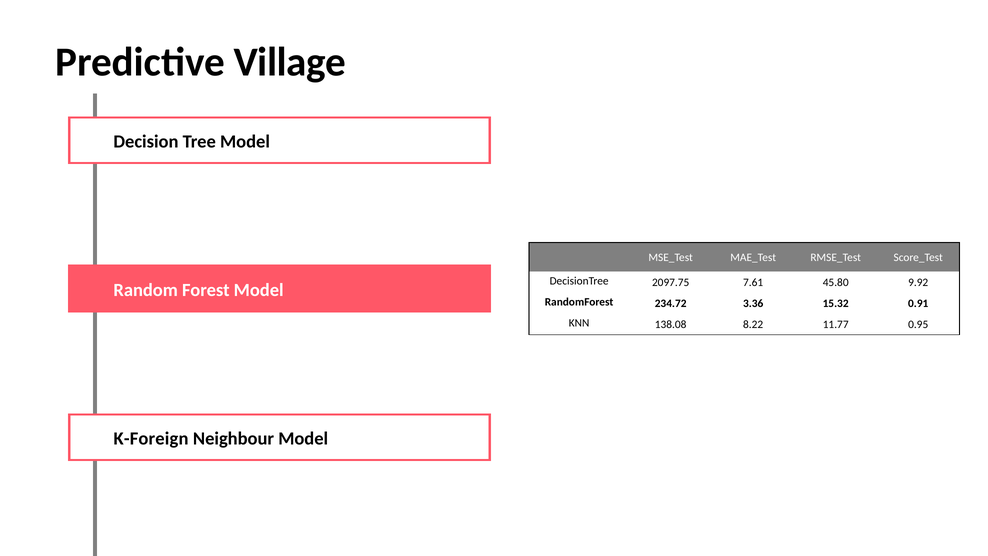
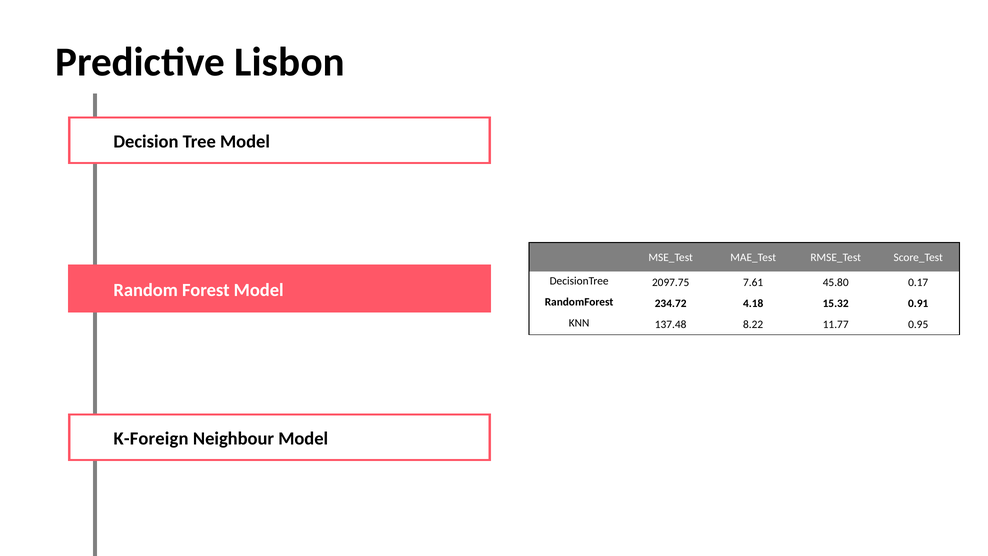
Village: Village -> Lisbon (290, 62)
9.92: 9.92 -> 0.17 (918, 282)
3.36: 3.36 -> 4.18 (753, 303)
138.08: 138.08 -> 137.48 (671, 324)
